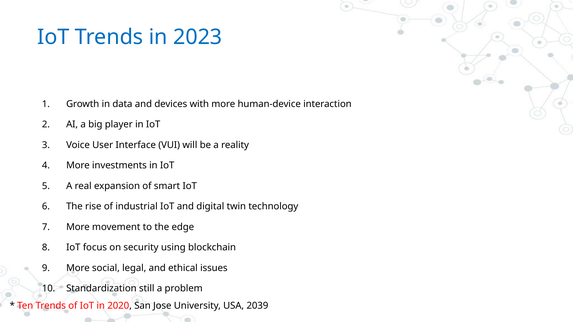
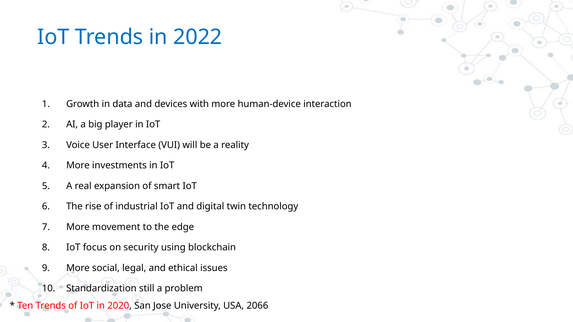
2023: 2023 -> 2022 (198, 37)
2039: 2039 -> 2066 (257, 306)
